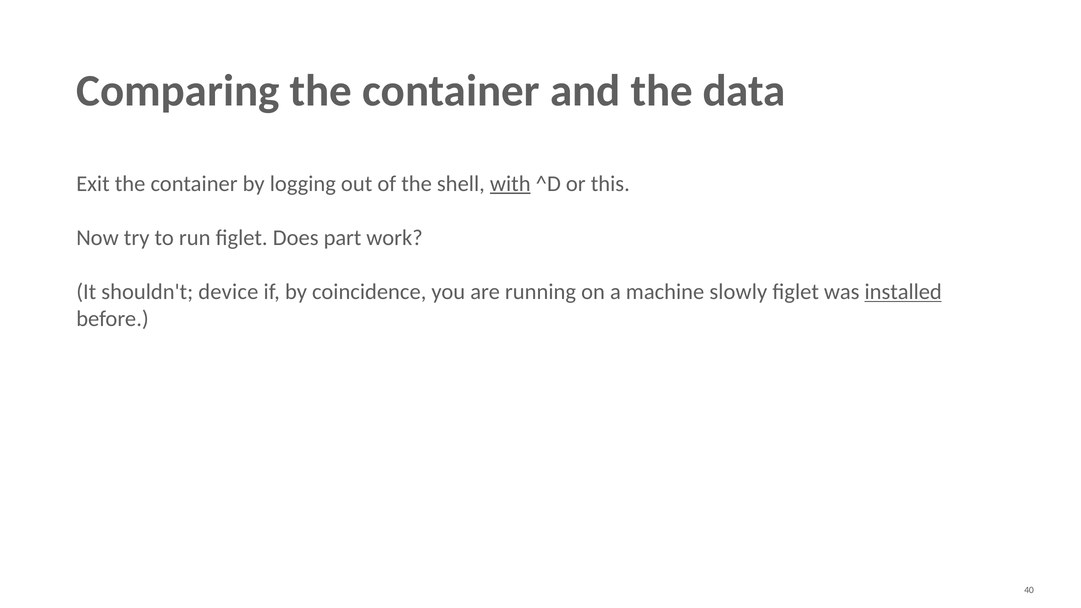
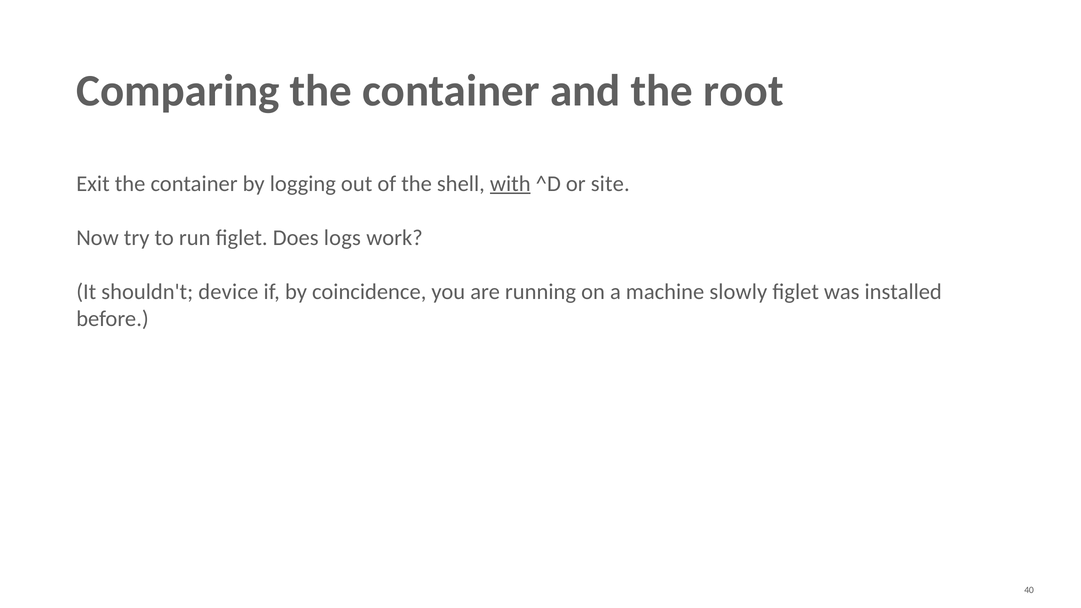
data: data -> root (744, 91)
this: this -> site (610, 184)
part: part -> logs (342, 238)
installed underline: present -> none (903, 292)
